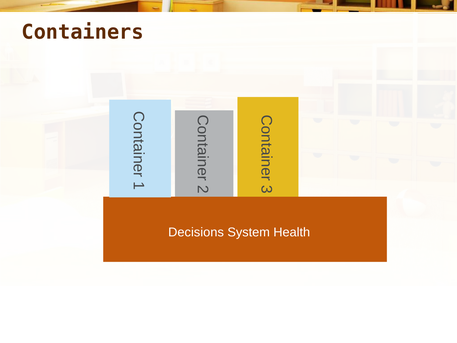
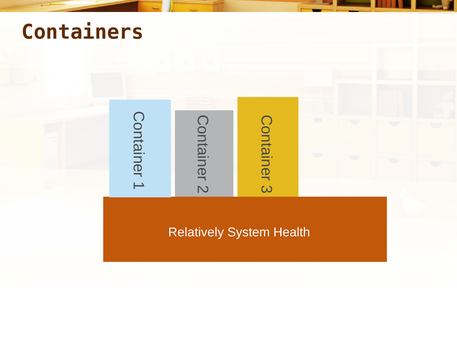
Decisions: Decisions -> Relatively (196, 232)
